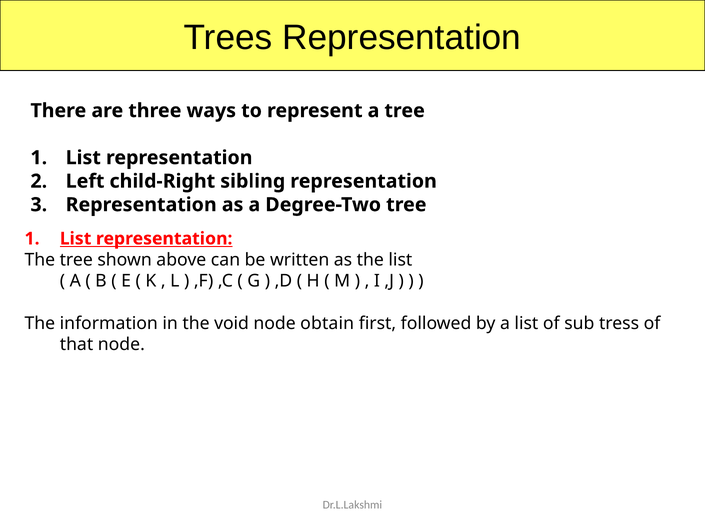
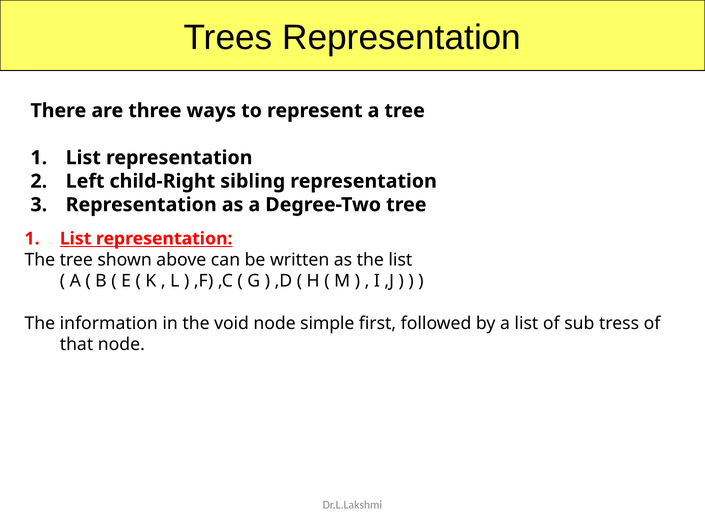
obtain: obtain -> simple (327, 323)
